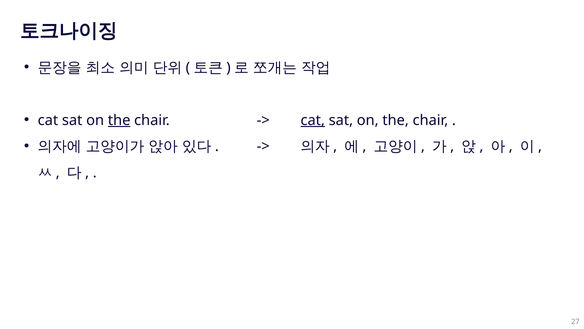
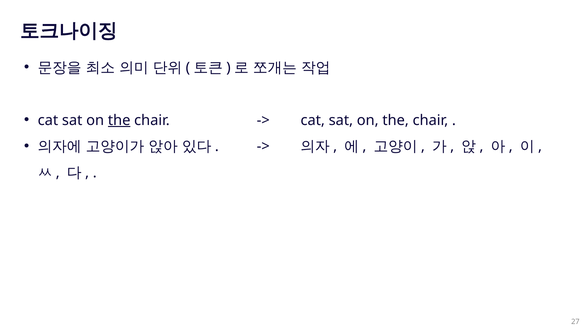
cat underline: present -> none (313, 120)
